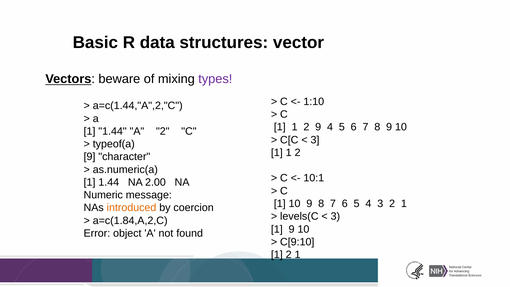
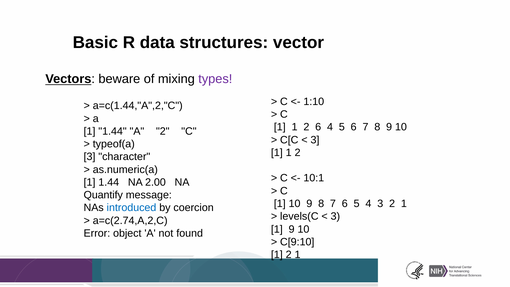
2 9: 9 -> 6 (318, 127)
9: 9 -> 3 (90, 157)
Numeric: Numeric -> Quantify (103, 195)
introduced colour: orange -> blue (131, 208)
a=c(1.84,A,2,C: a=c(1.84,A,2,C -> a=c(2.74,A,2,C (130, 220)
